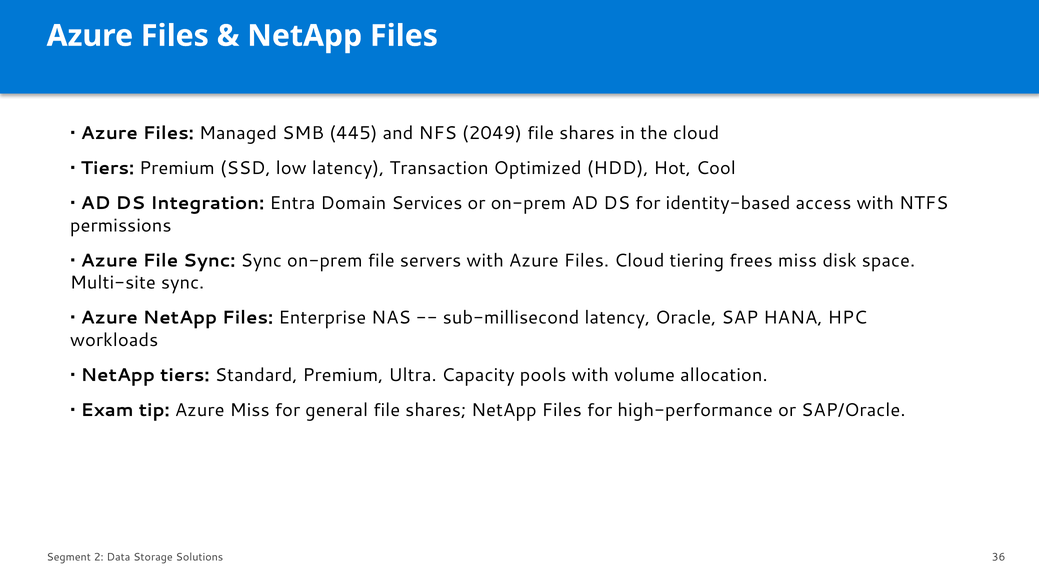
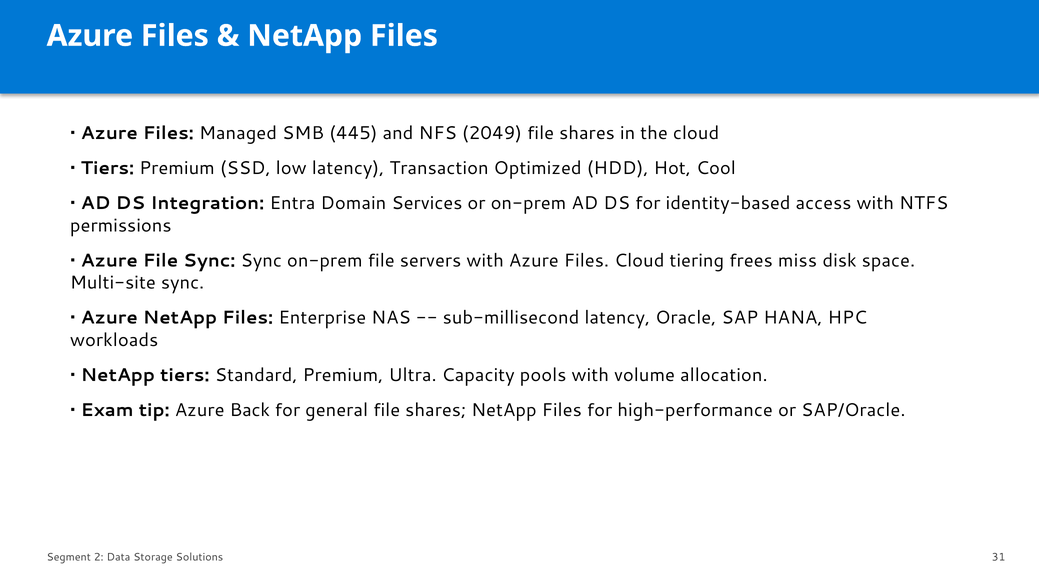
Azure Miss: Miss -> Back (250, 410)
36: 36 -> 31 (999, 557)
